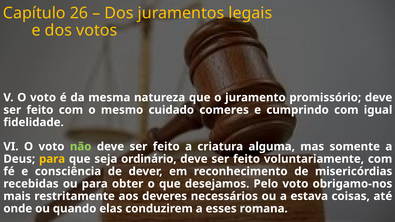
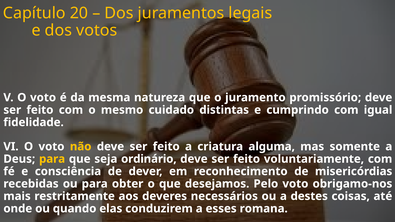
26: 26 -> 20 (79, 13)
comeres: comeres -> distintas (224, 110)
não colour: light green -> yellow (81, 147)
estava: estava -> destes (309, 196)
